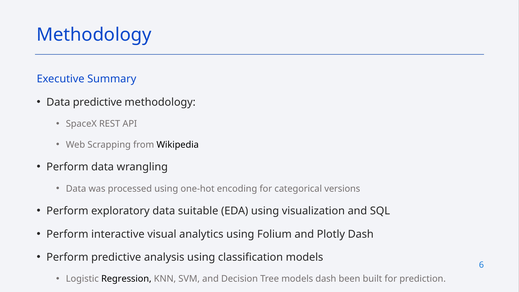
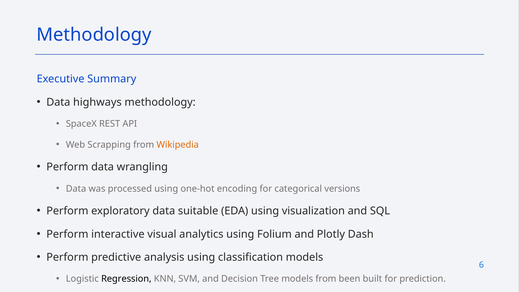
Data predictive: predictive -> highways (97, 102)
Wikipedia colour: black -> orange (178, 145)
models dash: dash -> from (326, 279)
